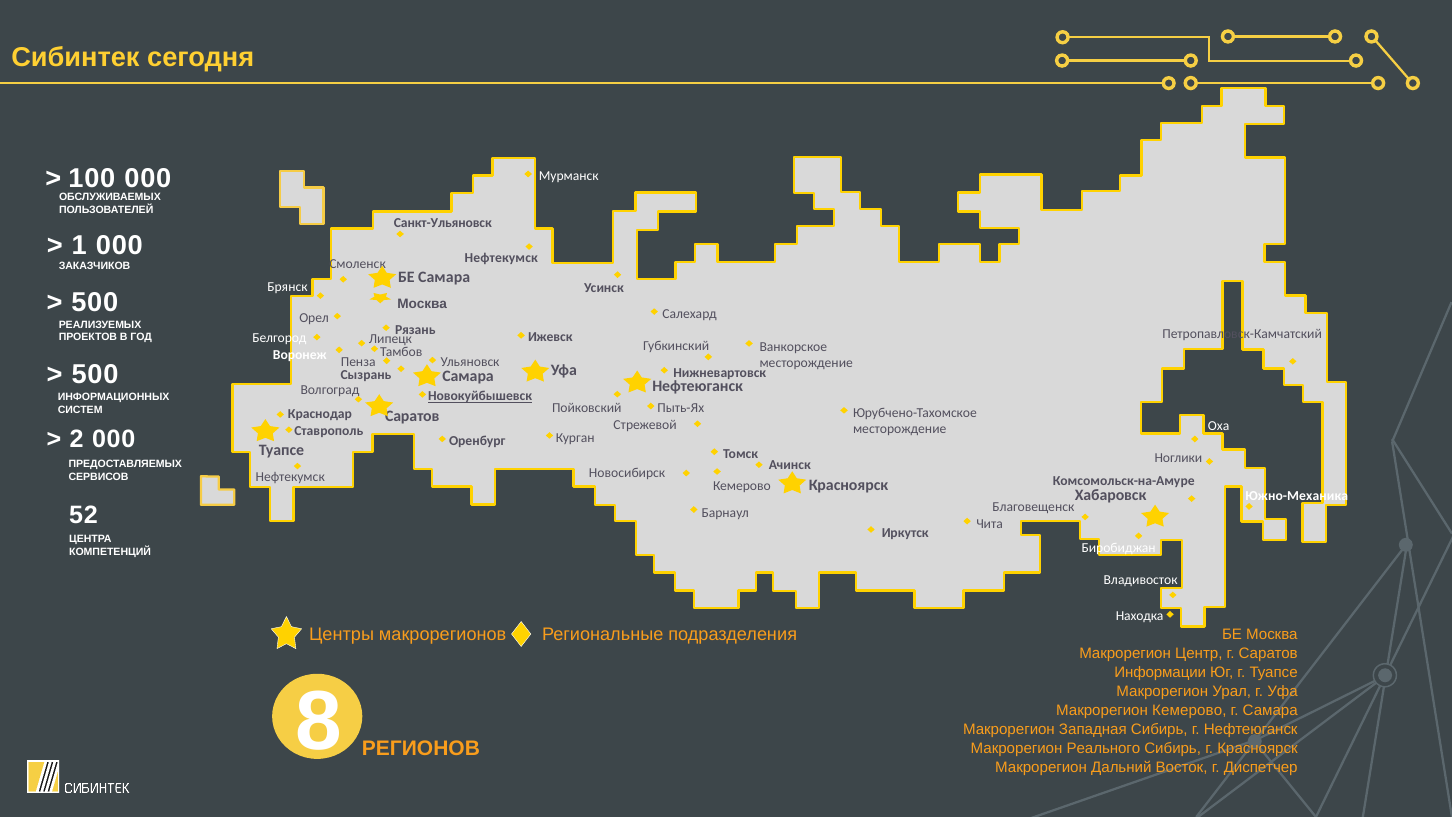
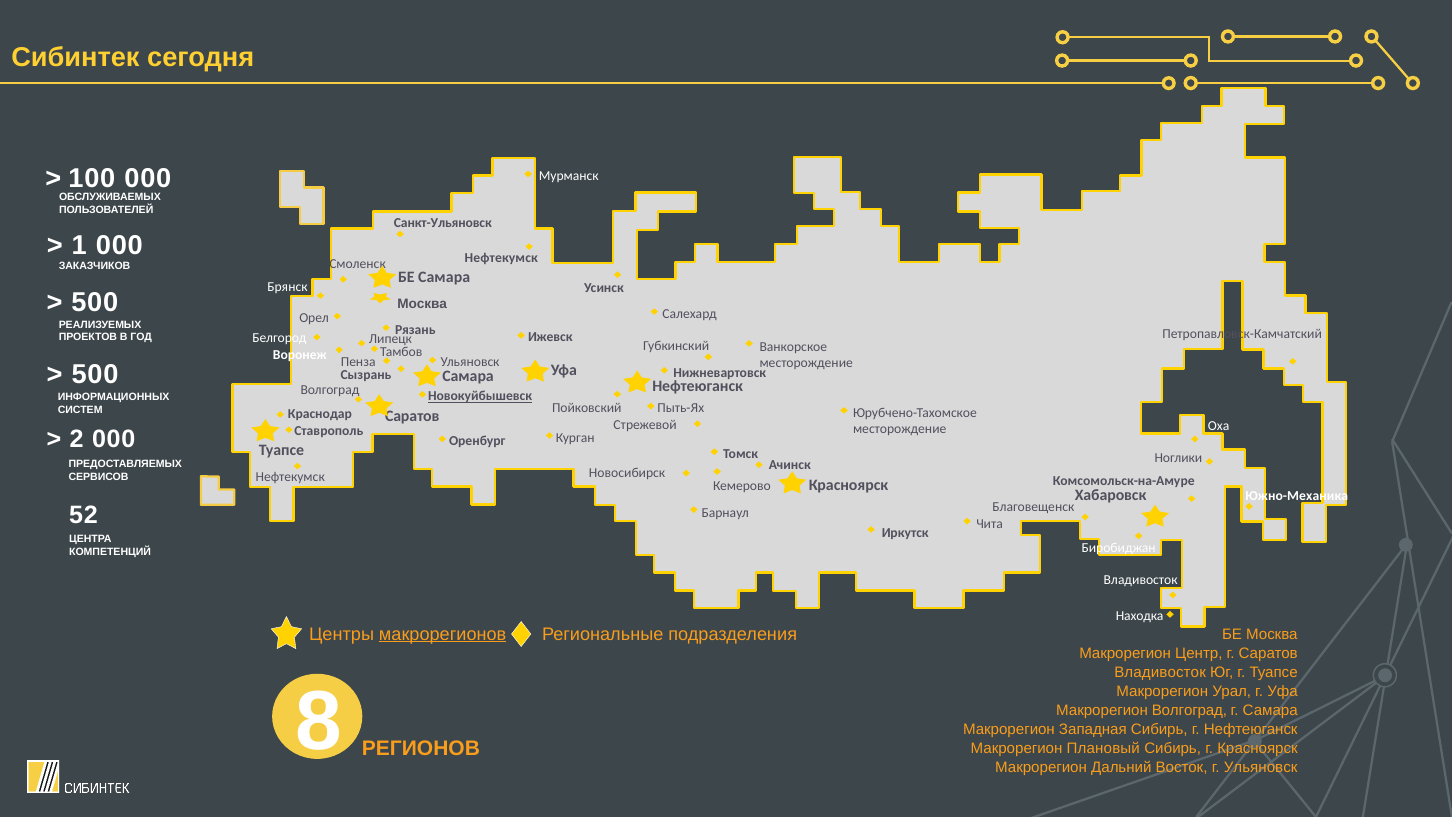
макрорегионов underline: none -> present (443, 634)
Информации: Информации -> Владивосток (1160, 672)
Макрорегион Кемерово: Кемерово -> Волгоград (1189, 710)
Реального: Реального -> Плановый (1103, 749)
г Диспетчер: Диспетчер -> Ульяновск (1261, 768)
